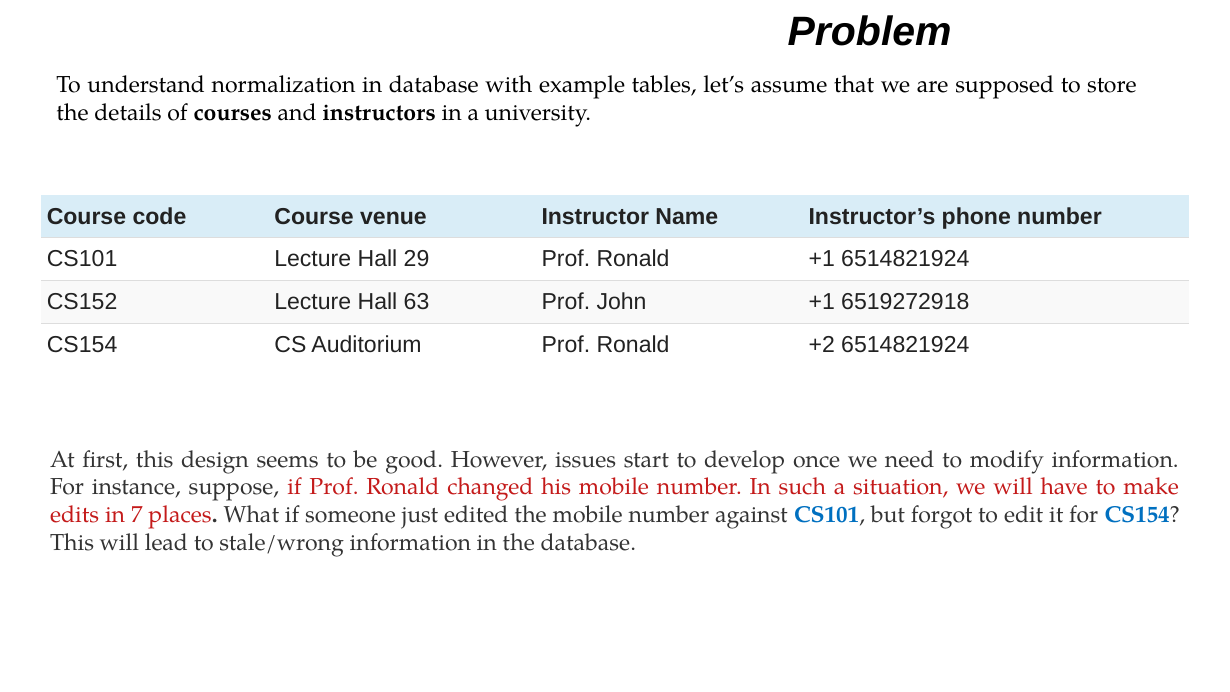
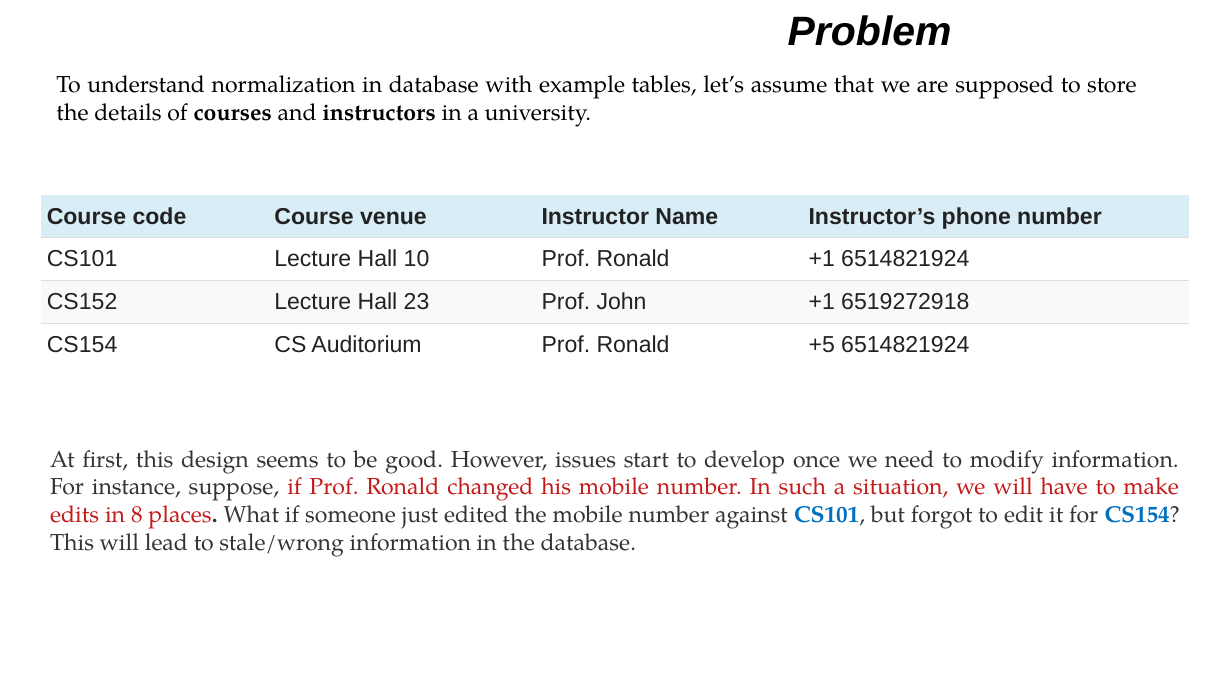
29: 29 -> 10 (417, 259)
63: 63 -> 23 (417, 302)
+2: +2 -> +5 (822, 345)
7: 7 -> 8 (137, 515)
